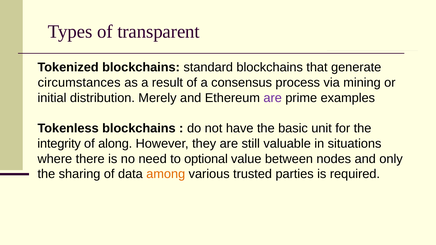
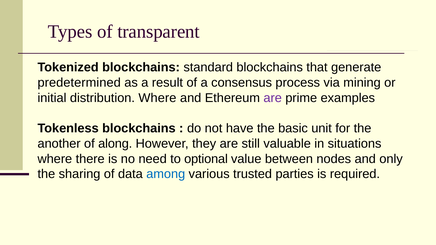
circumstances: circumstances -> predetermined (79, 83)
distribution Merely: Merely -> Where (157, 98)
integrity: integrity -> another (59, 144)
among colour: orange -> blue (166, 174)
